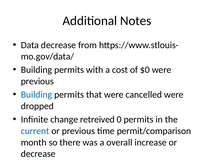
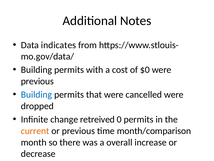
Data decrease: decrease -> indicates (59, 45)
current colour: blue -> orange (35, 131)
permit/comparison: permit/comparison -> month/comparison (154, 131)
